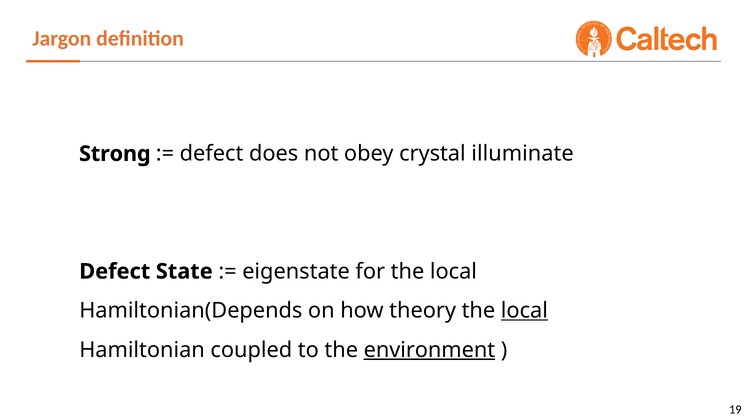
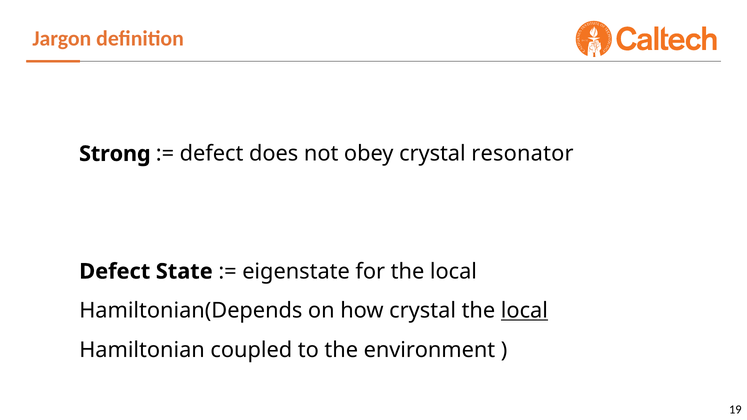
illuminate: illuminate -> resonator (522, 154)
how theory: theory -> crystal (423, 311)
environment underline: present -> none (429, 350)
